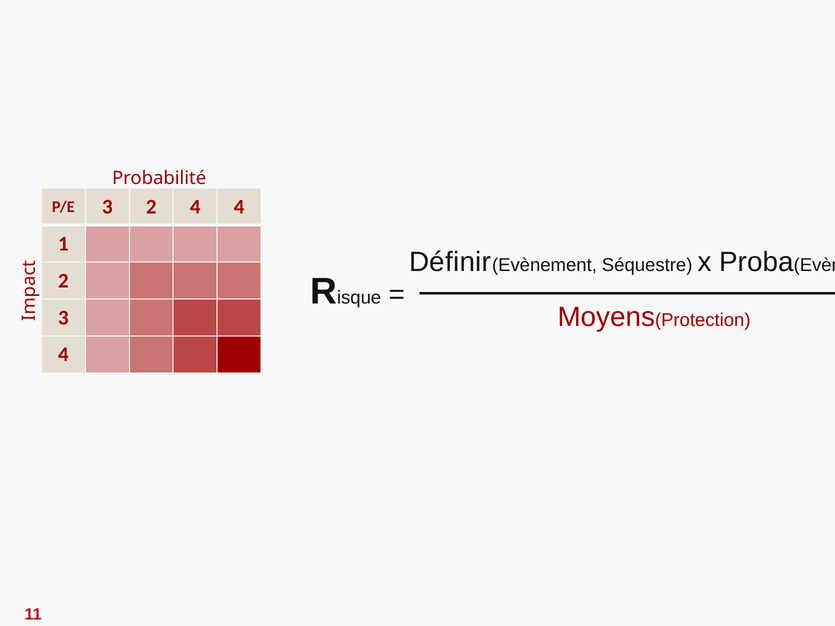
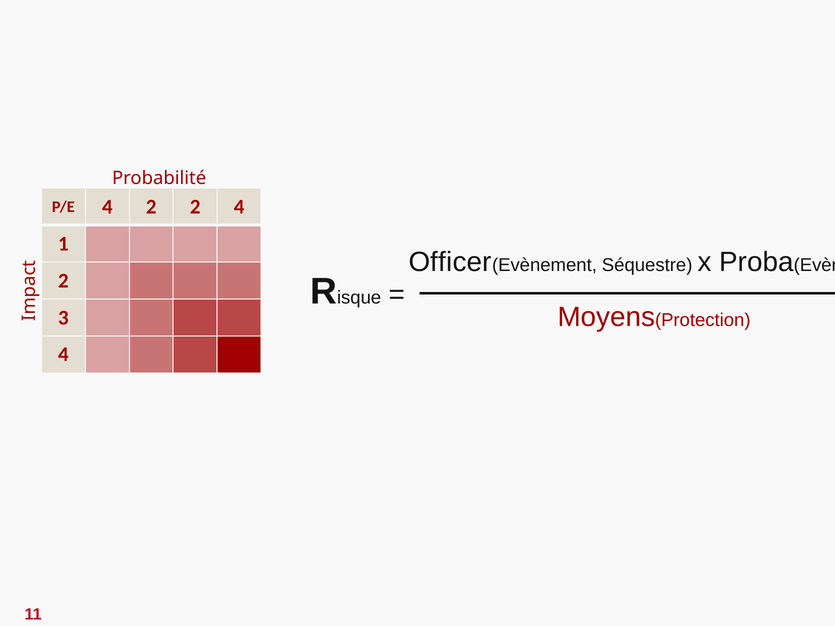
P/E 3: 3 -> 4 (107, 207)
2 4: 4 -> 2 (195, 207)
Définir: Définir -> Officer (450, 262)
